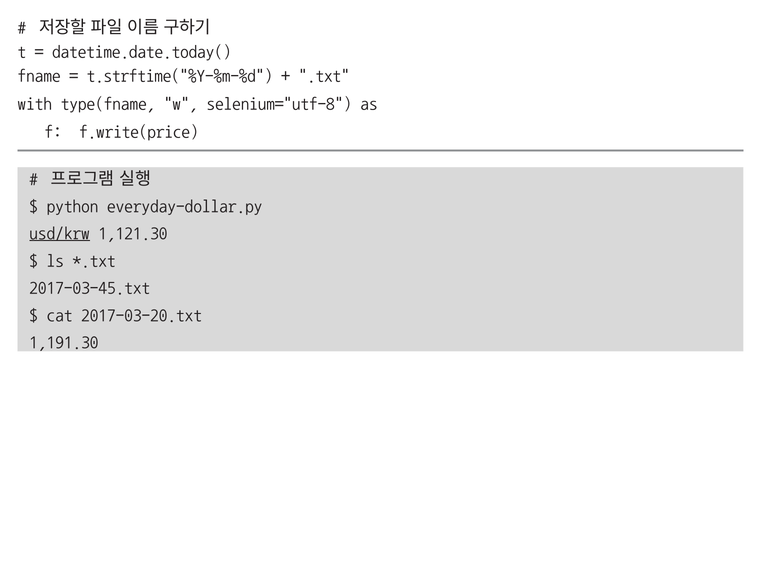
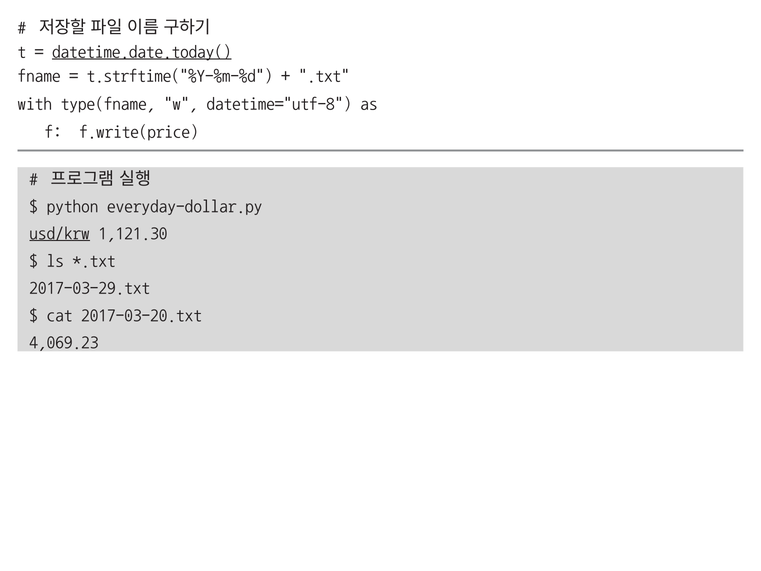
datetime.date.today( underline: none -> present (142, 52)
selenium="utf-8: selenium="utf-8 -> datetime="utf-8 (279, 104)
2017-03-45.txt: 2017-03-45.txt -> 2017-03-29.txt (90, 288)
1,191.30: 1,191.30 -> 4,069.23 (64, 342)
